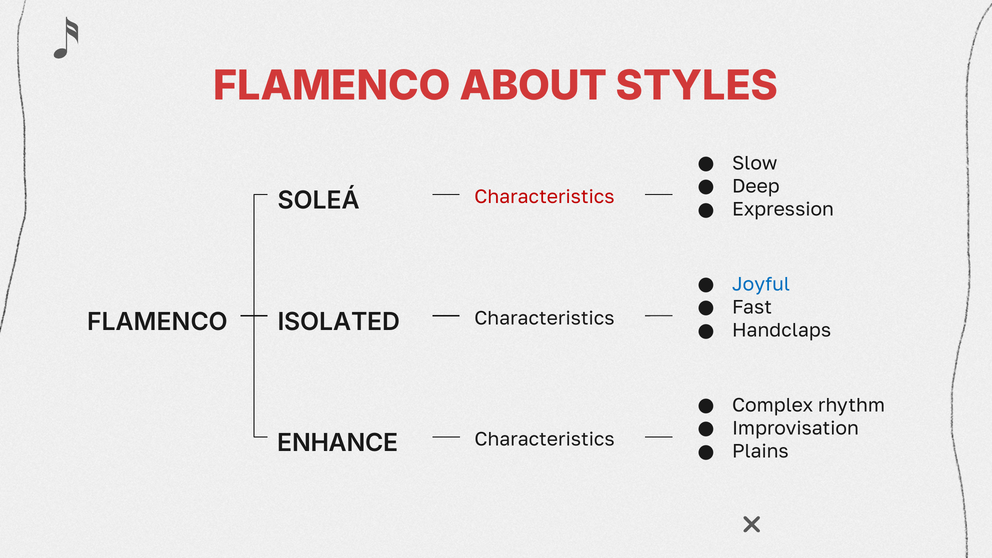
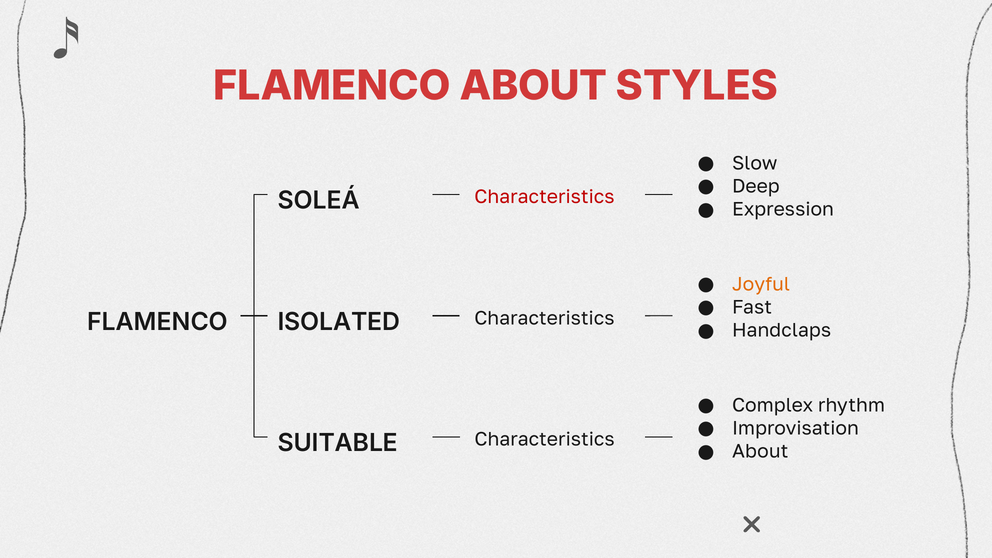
Joyful colour: blue -> orange (761, 284)
ENHANCE: ENHANCE -> SUITABLE (338, 443)
Plains: Plains -> About (760, 452)
